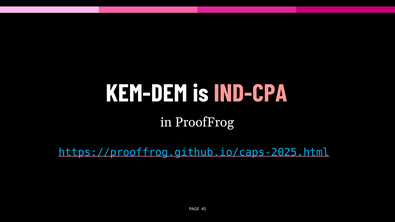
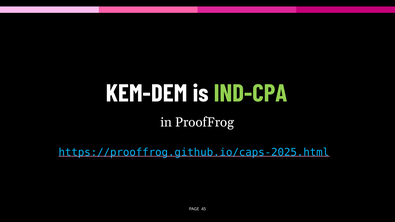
IND-CPA colour: pink -> light green (251, 94)
